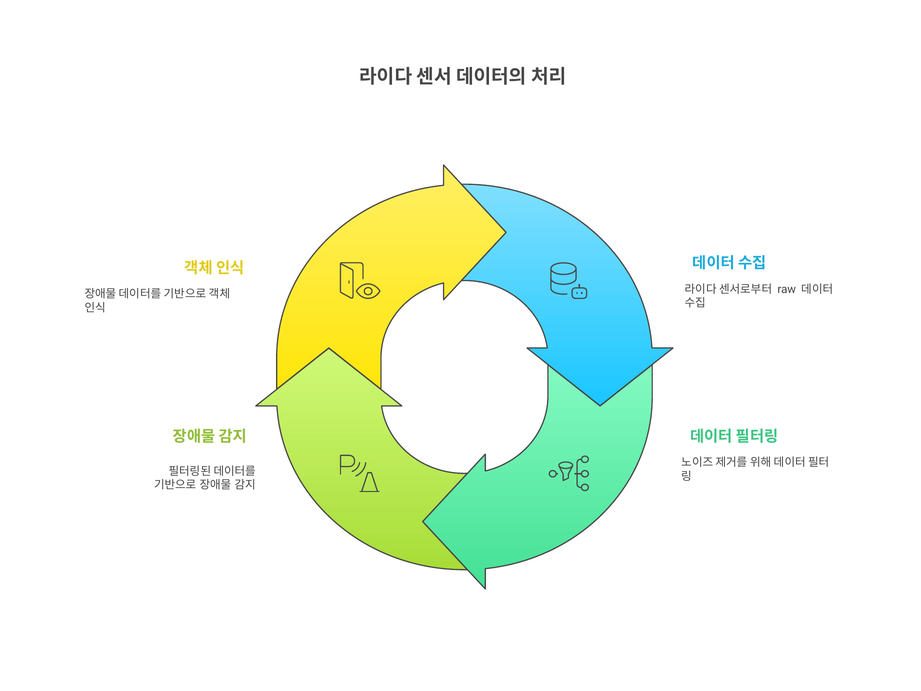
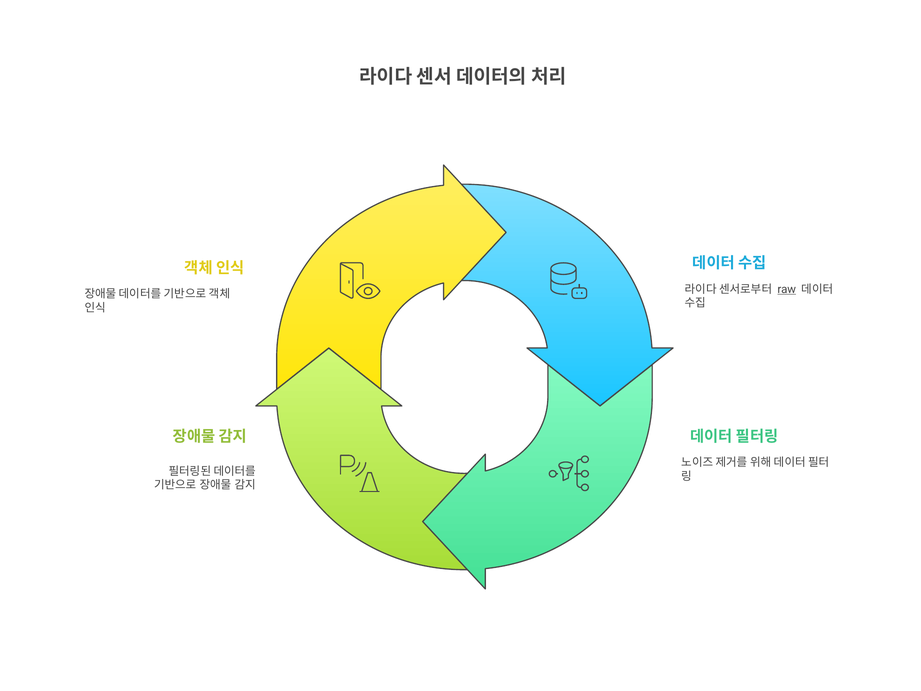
raw underline: none -> present (787, 289)
